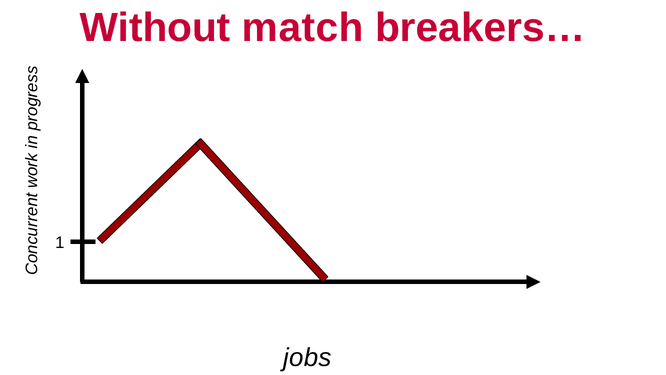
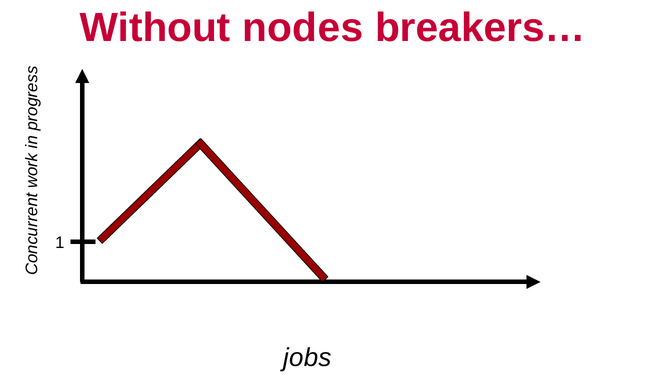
match: match -> nodes (303, 28)
